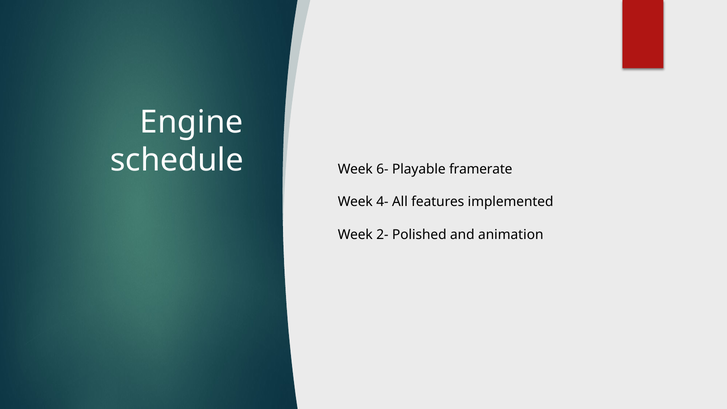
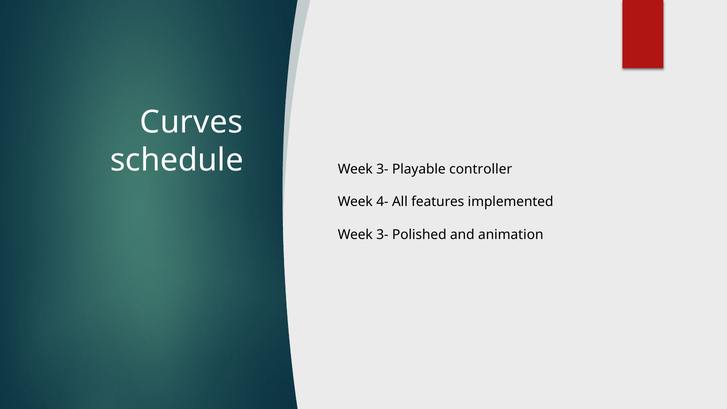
Engine: Engine -> Curves (191, 122)
schedule Week 6-: 6- -> 3- (382, 169)
framerate: framerate -> controller (481, 169)
2-: 2- -> 3- (382, 235)
